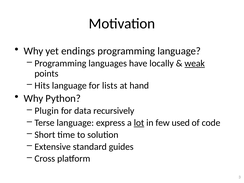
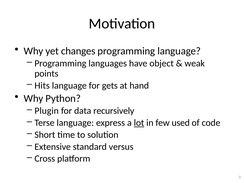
endings: endings -> changes (78, 51)
locally: locally -> object (162, 63)
weak underline: present -> none (195, 63)
lists: lists -> gets (110, 86)
guides: guides -> versus (121, 147)
